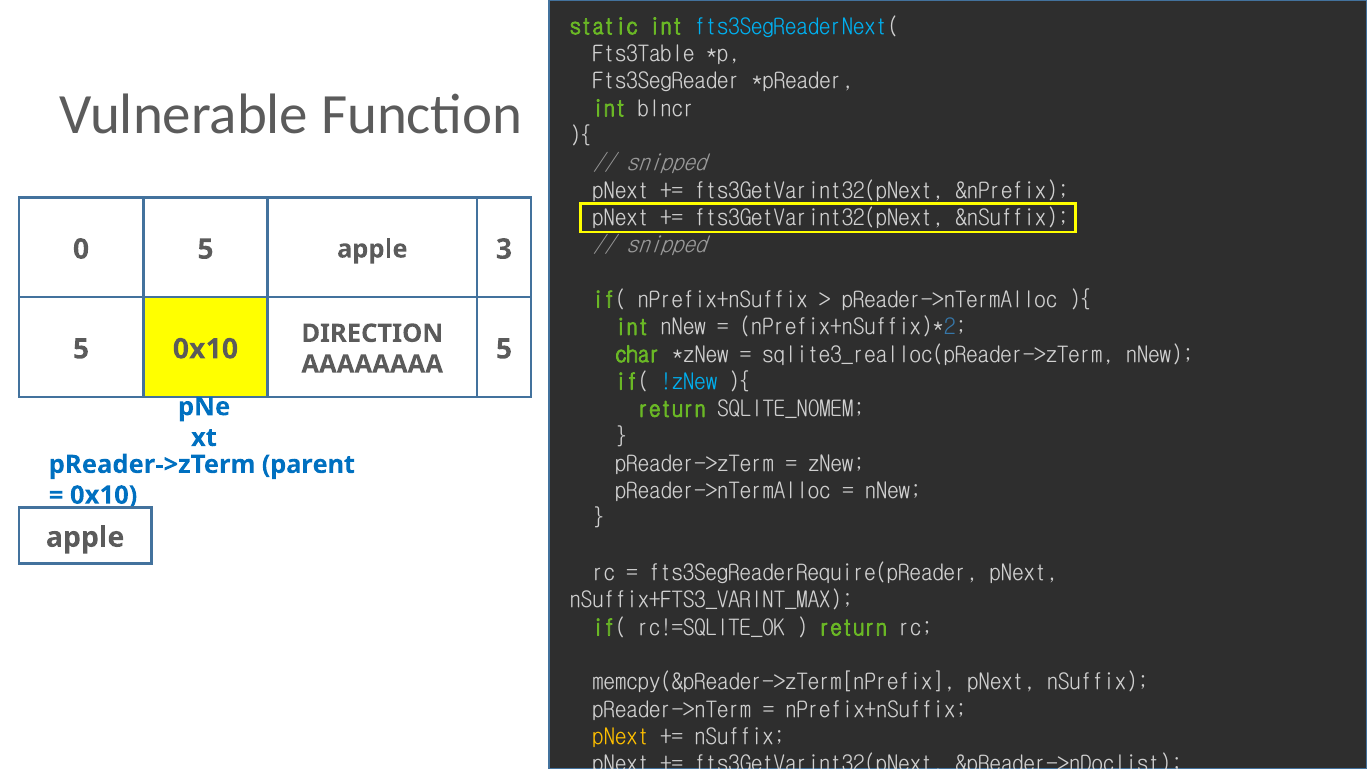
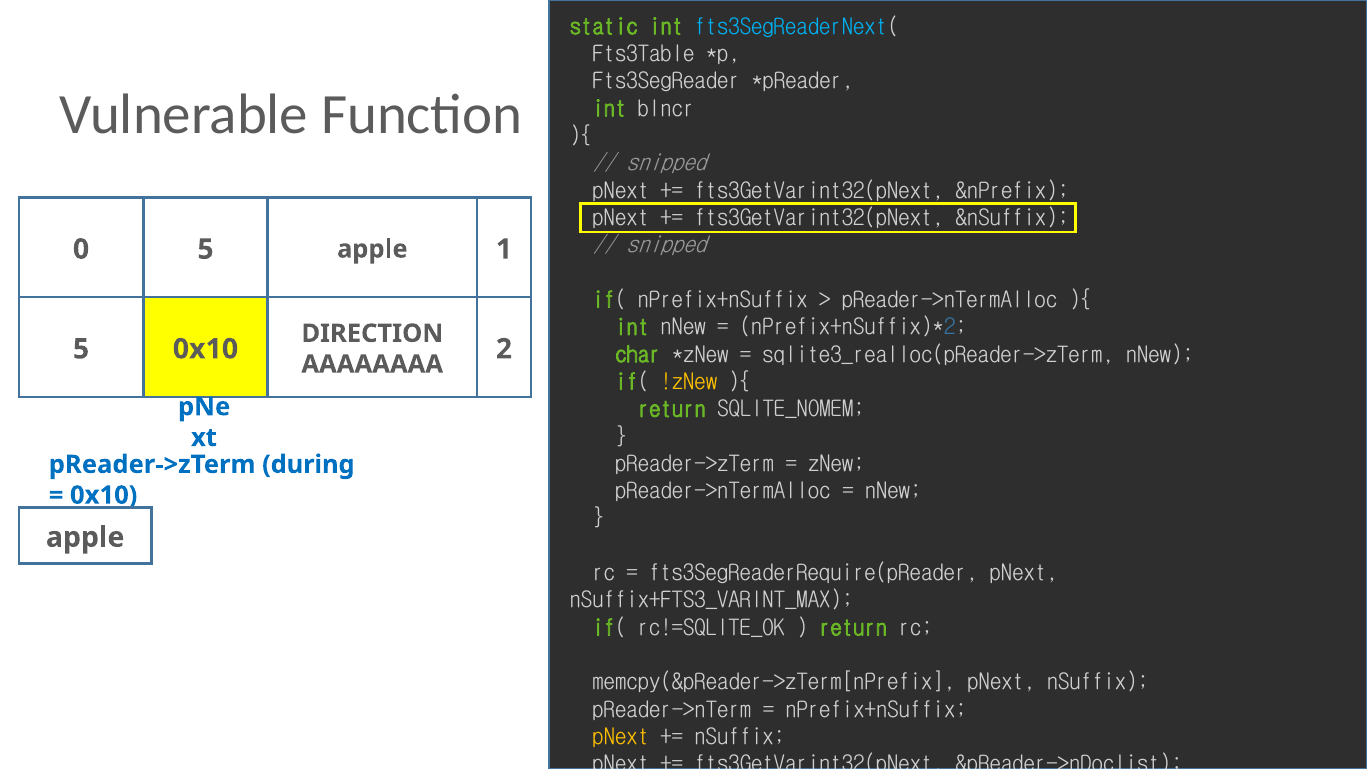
3: 3 -> 1 (504, 249)
AAAAAAAA 5: 5 -> 2 (504, 349)
!zNew colour: light blue -> yellow (689, 382)
parent: parent -> during (308, 464)
